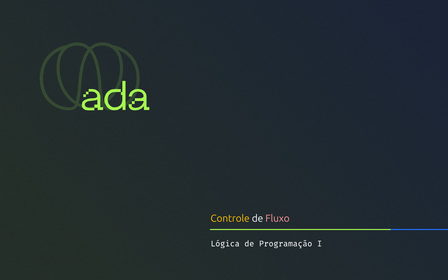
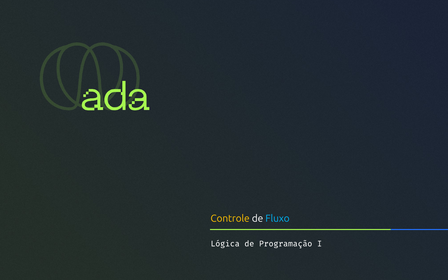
Fluxo colour: pink -> light blue (278, 218)
